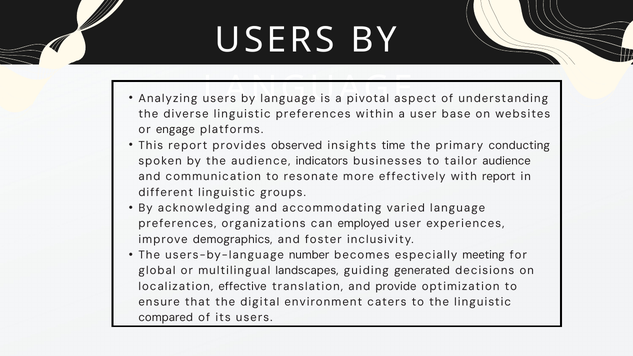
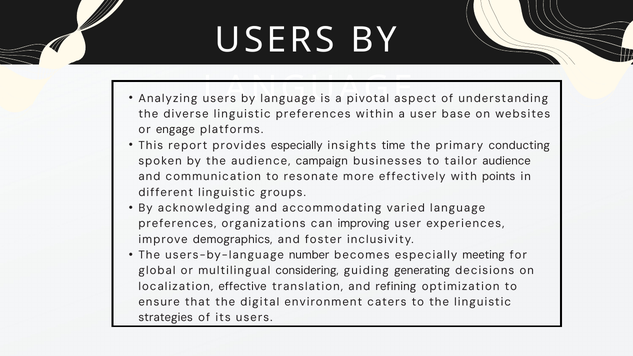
provides observed: observed -> especially (297, 145)
indicators: indicators -> campaign (322, 161)
with report: report -> points (499, 177)
employed: employed -> improving (364, 224)
landscapes: landscapes -> considering (307, 271)
generated: generated -> generating (422, 271)
provide: provide -> refining (396, 286)
compared: compared -> strategies (166, 318)
